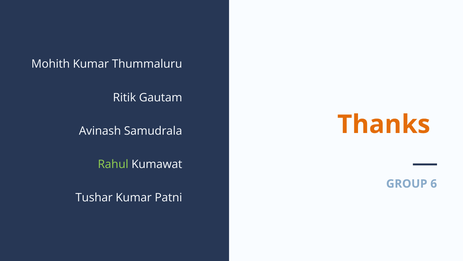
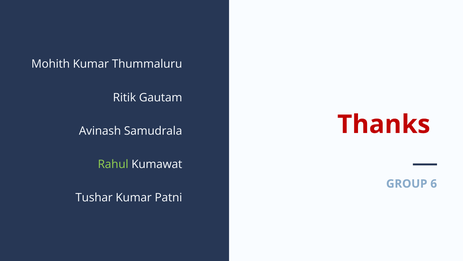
Thanks colour: orange -> red (384, 124)
